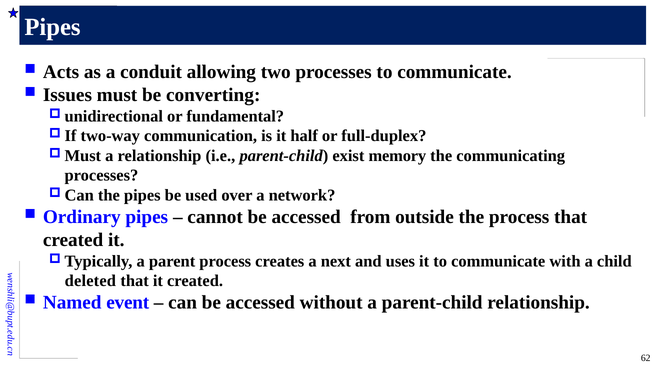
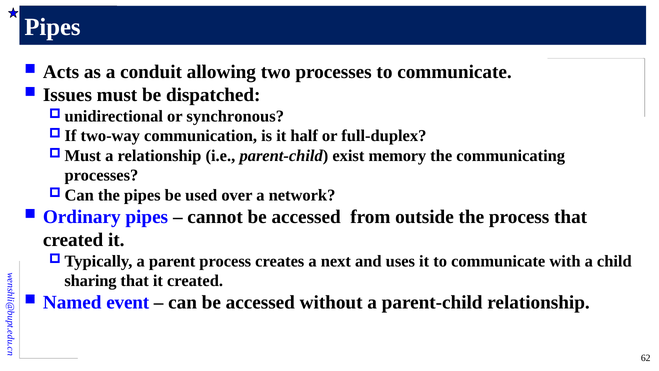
converting: converting -> dispatched (213, 95)
fundamental: fundamental -> synchronous (235, 116)
deleted: deleted -> sharing (91, 281)
